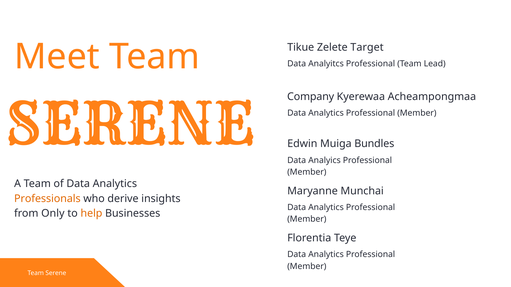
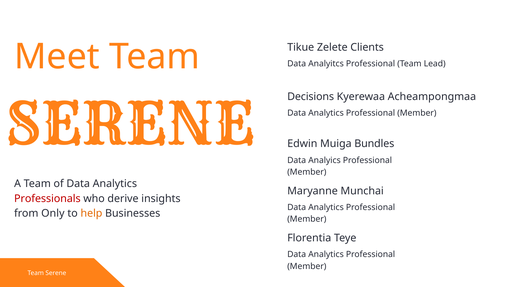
Target: Target -> Clients (367, 47)
Company: Company -> Decisions (311, 97)
Professionals colour: orange -> red (47, 199)
